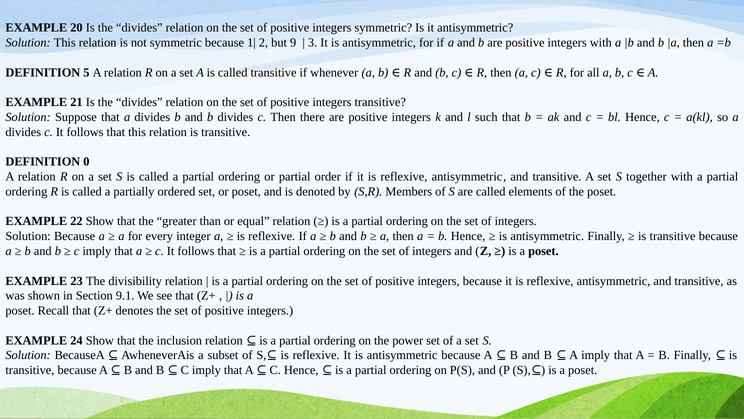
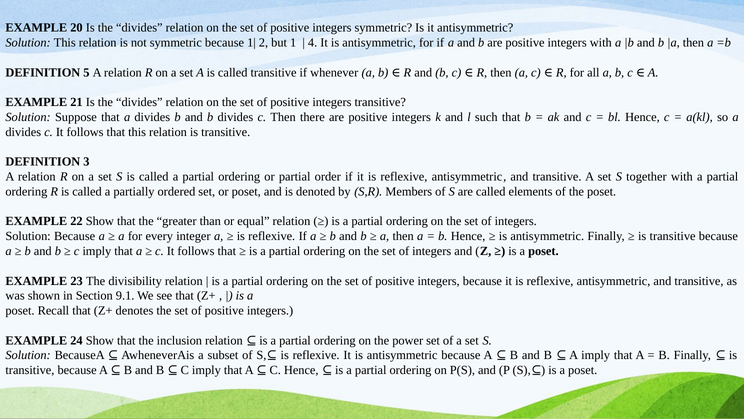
9: 9 -> 1 (293, 43)
3: 3 -> 4 (313, 43)
0: 0 -> 3 (86, 162)
